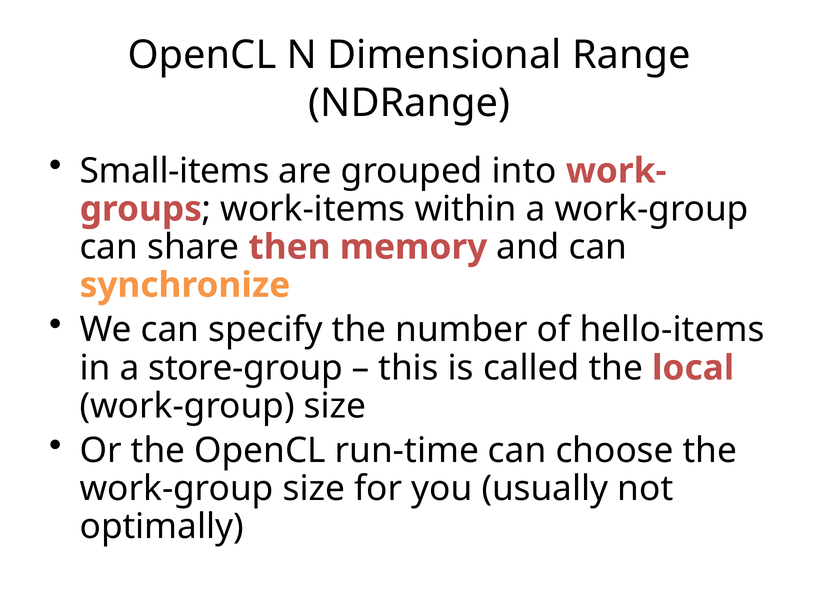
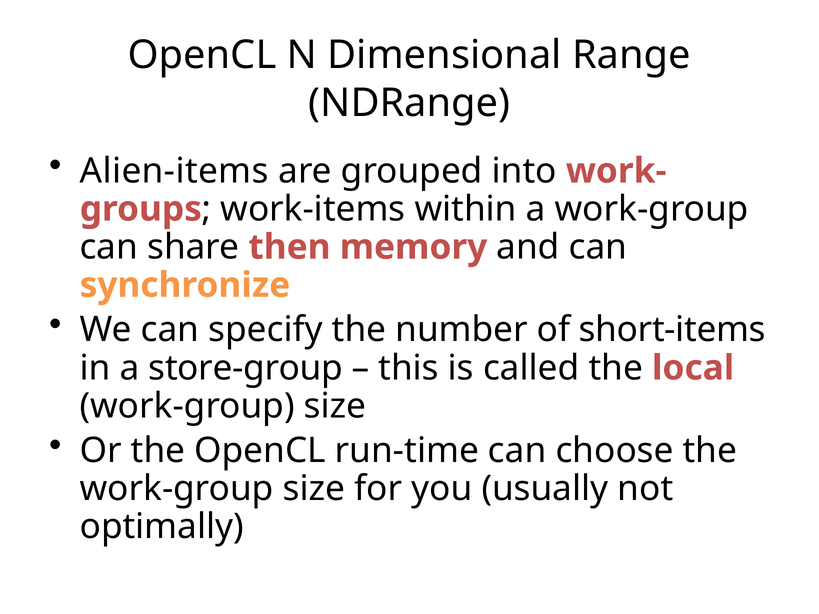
Small-items: Small-items -> Alien-items (174, 171)
hello-items: hello-items -> short-items (672, 330)
